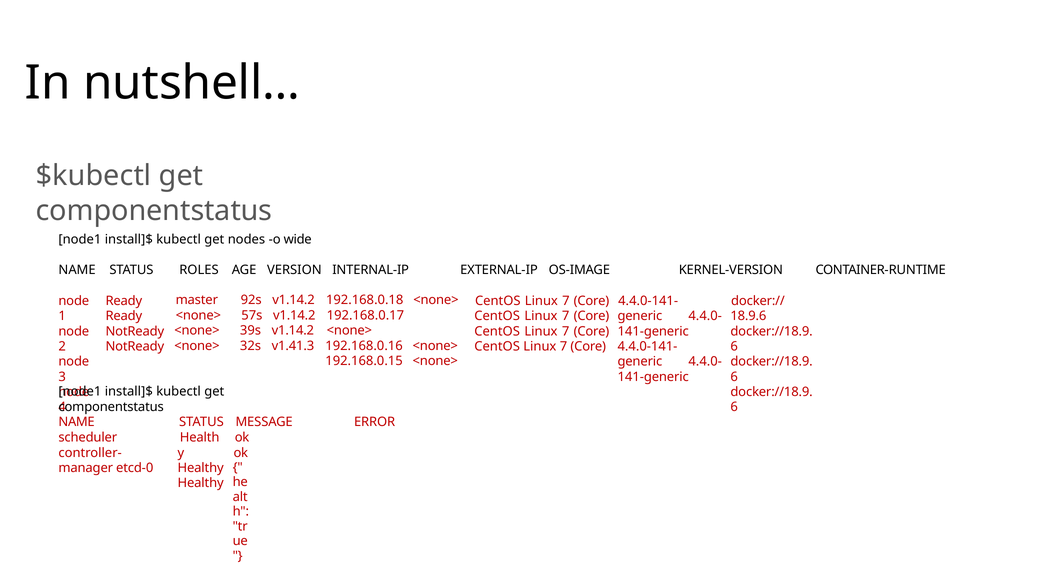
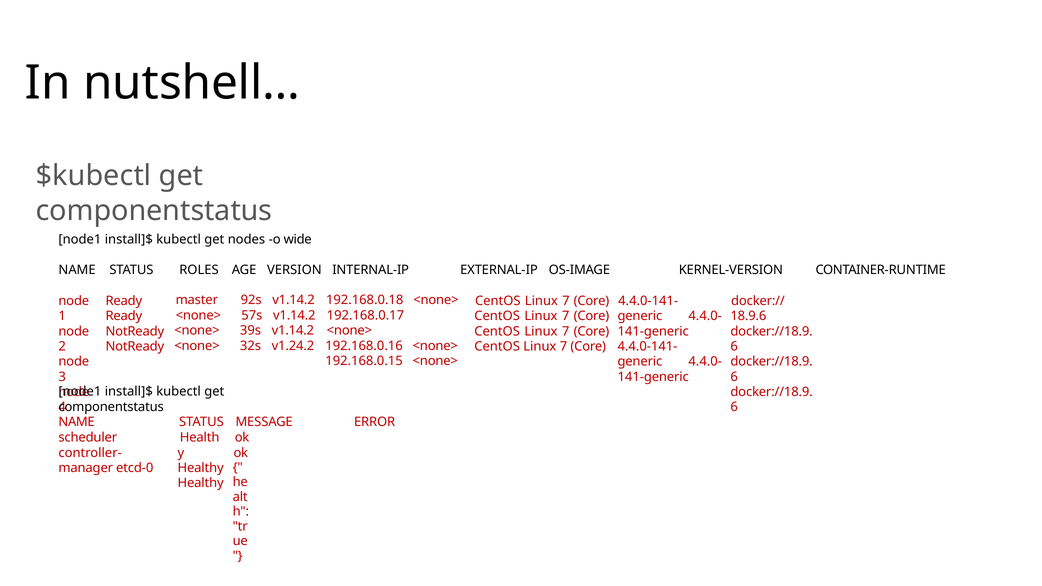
v1.41.3: v1.41.3 -> v1.24.2 (293, 346)
